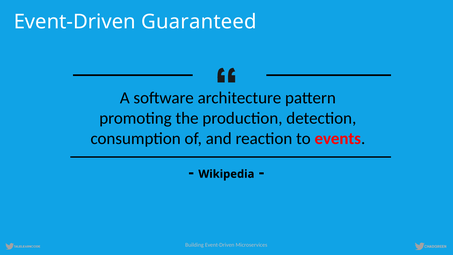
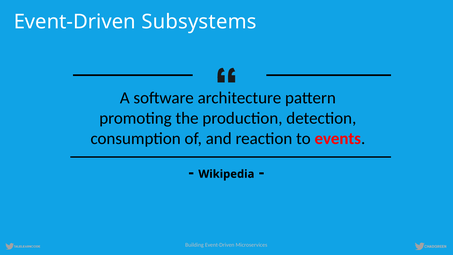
Guaranteed: Guaranteed -> Subsystems (199, 22)
